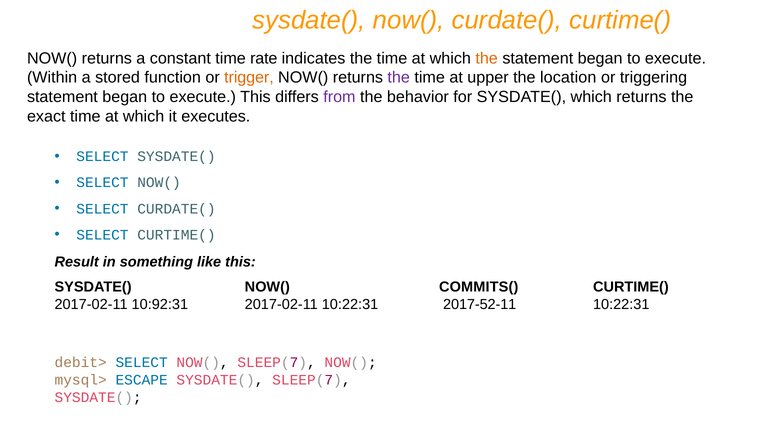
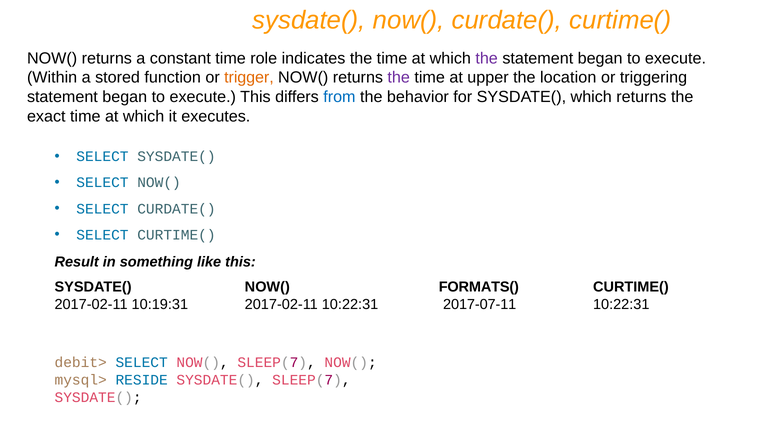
rate: rate -> role (264, 58)
the colour: orange -> purple (487, 58)
from colour: purple -> blue (339, 97)
COMMITS(: COMMITS( -> FORMATS( (479, 287)
10:92:31: 10:92:31 -> 10:19:31 (160, 305)
2017-52-11: 2017-52-11 -> 2017-07-11 (480, 305)
ESCAPE: ESCAPE -> RESIDE (142, 380)
